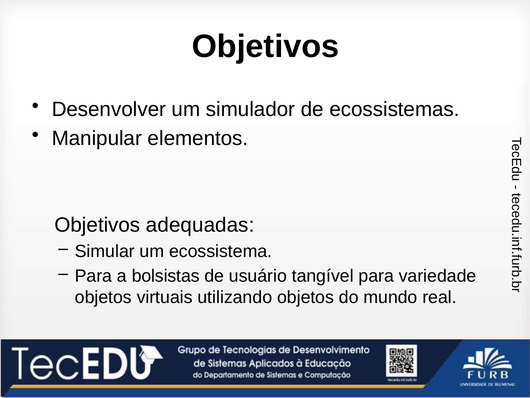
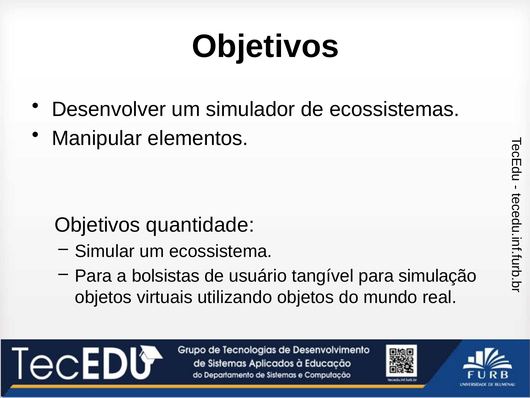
adequadas: adequadas -> quantidade (200, 225)
variedade: variedade -> simulação (438, 276)
